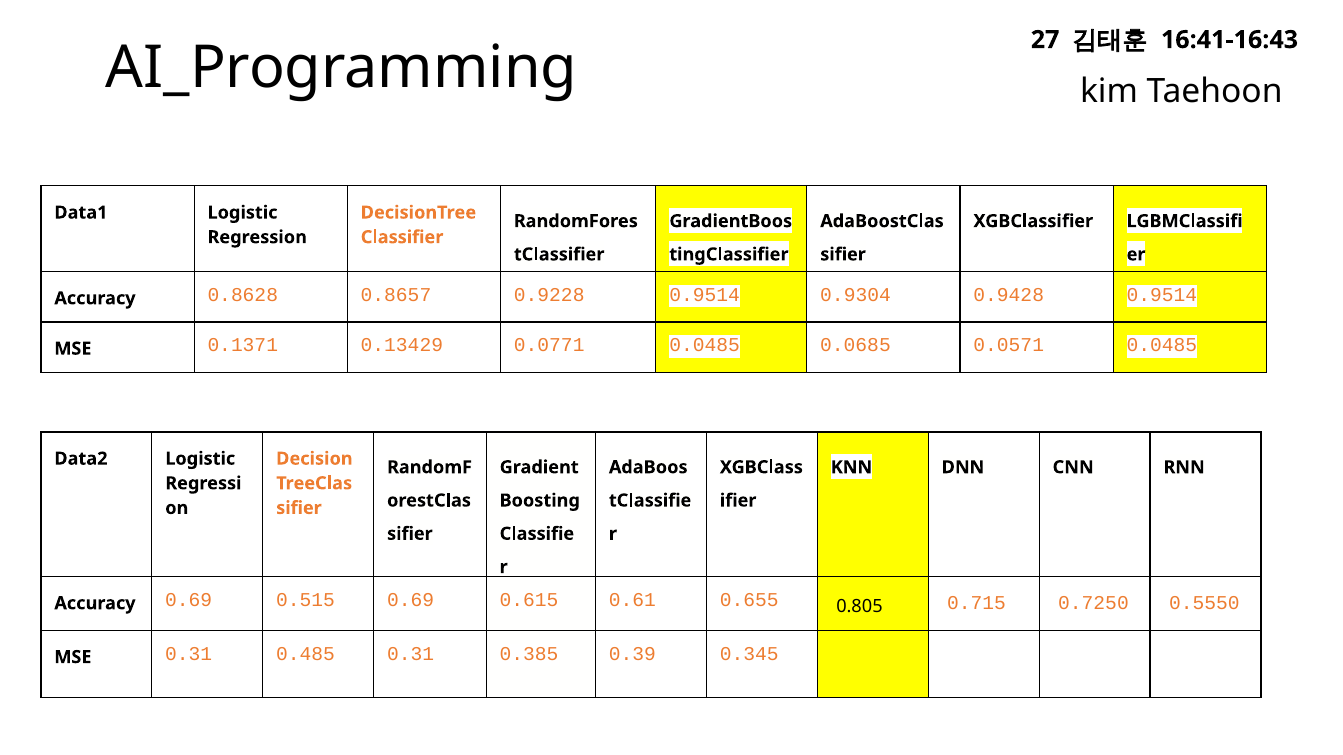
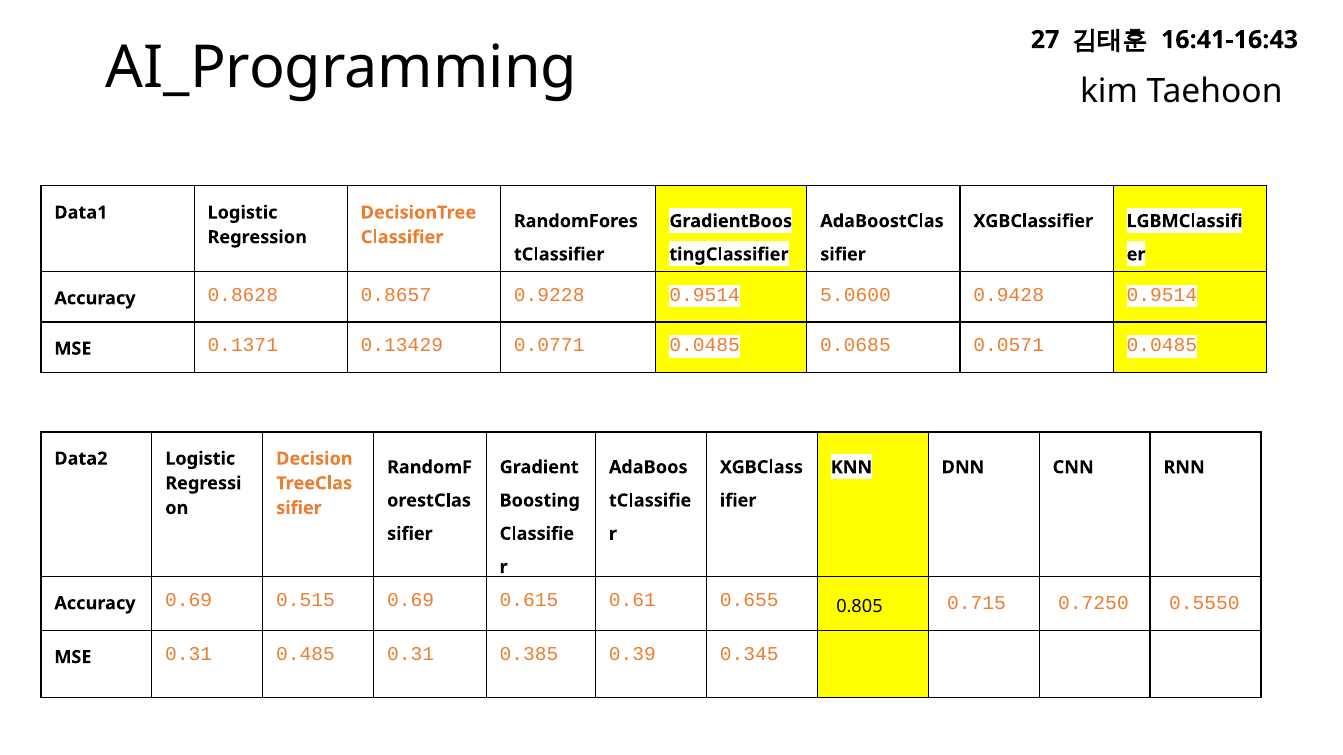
0.9304: 0.9304 -> 5.0600 (856, 295)
